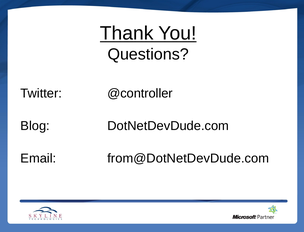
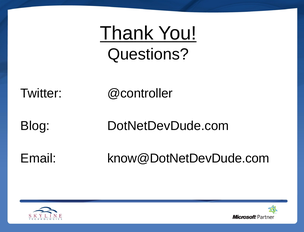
from@DotNetDevDude.com: from@DotNetDevDude.com -> know@DotNetDevDude.com (188, 158)
